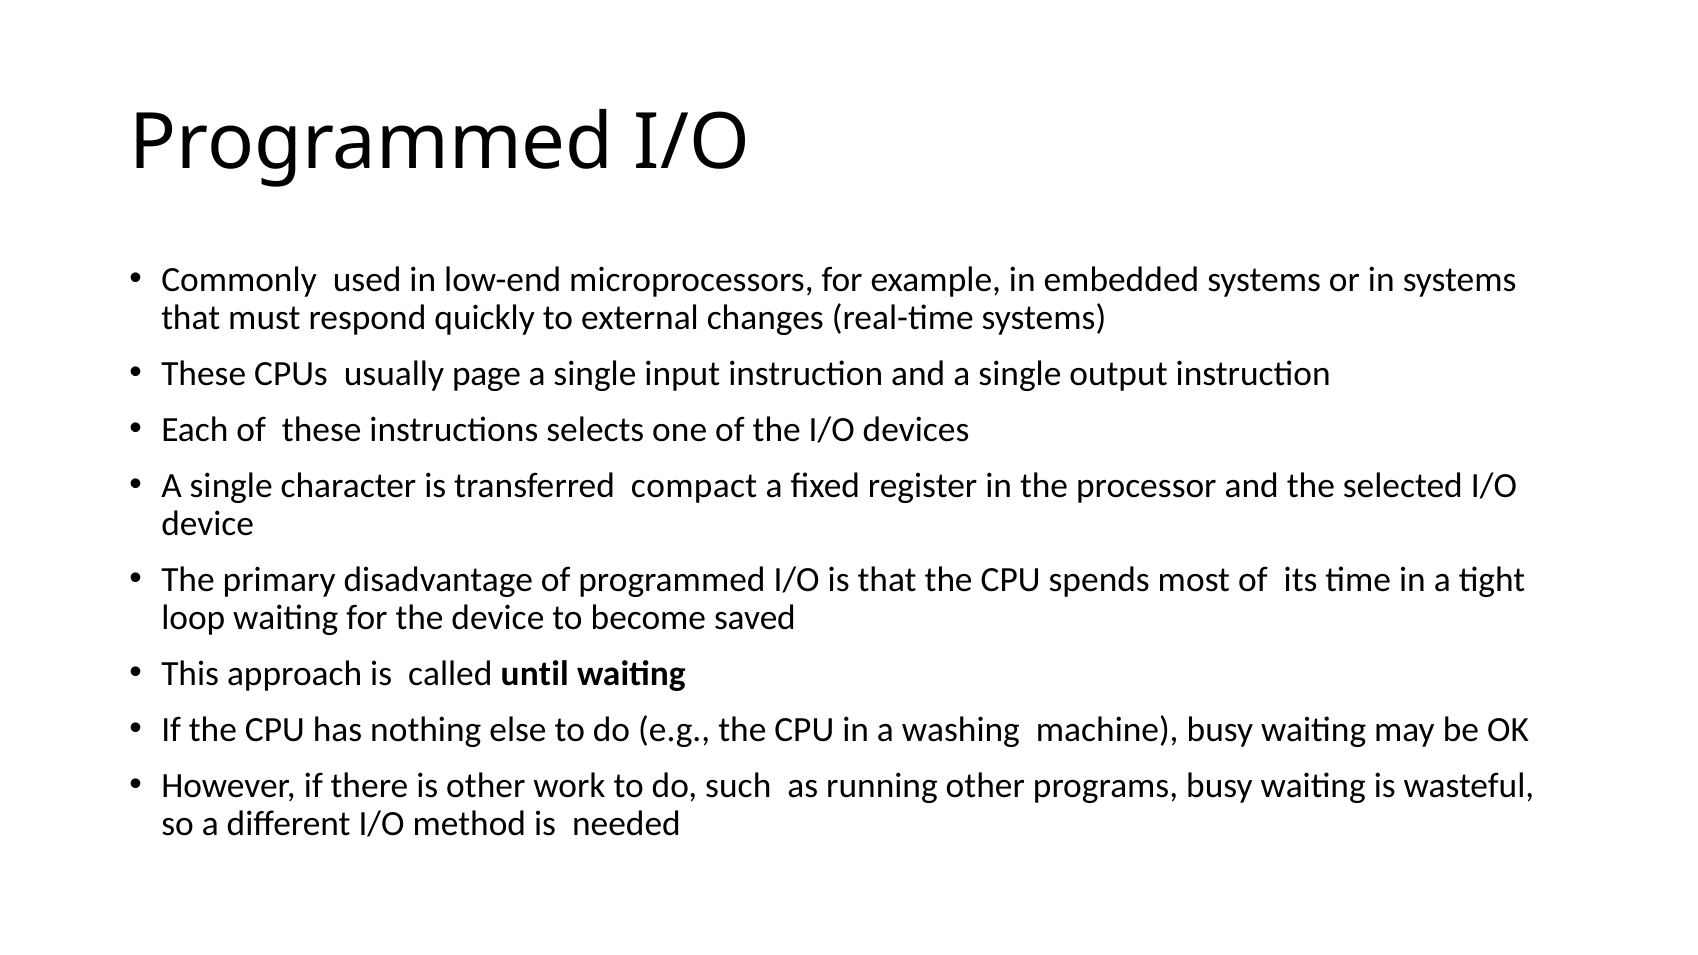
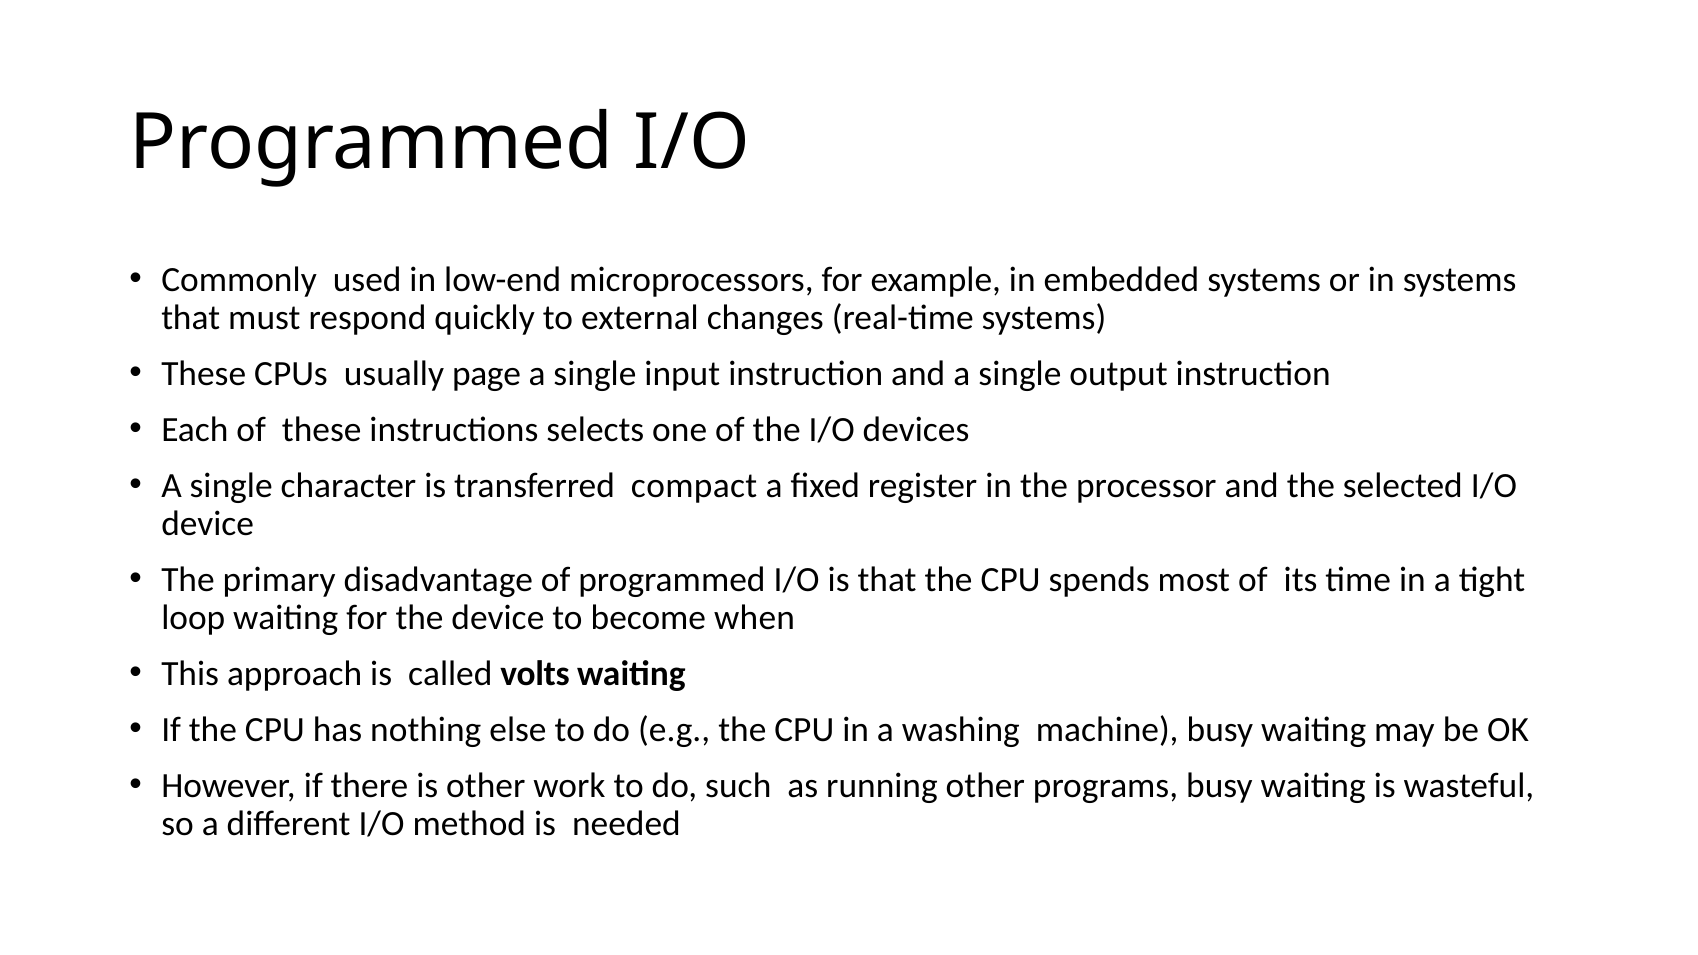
saved: saved -> when (755, 618)
until: until -> volts (535, 674)
